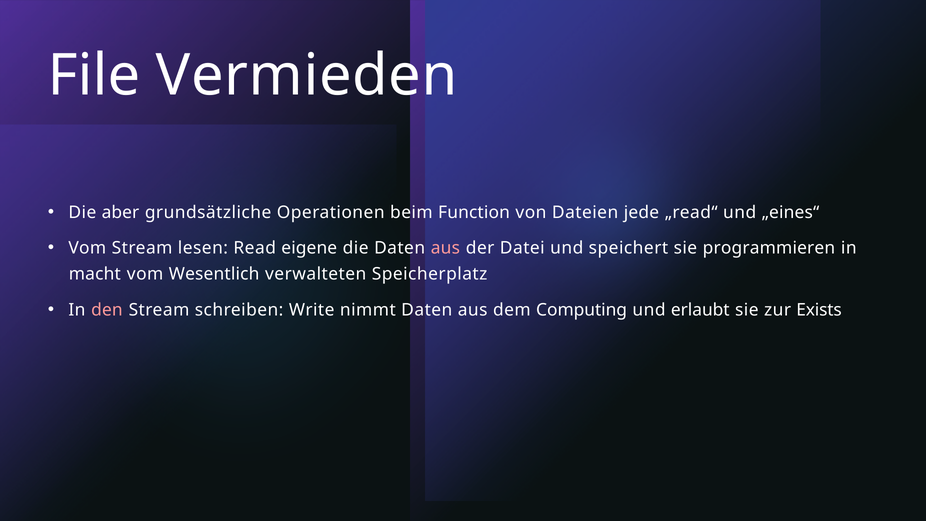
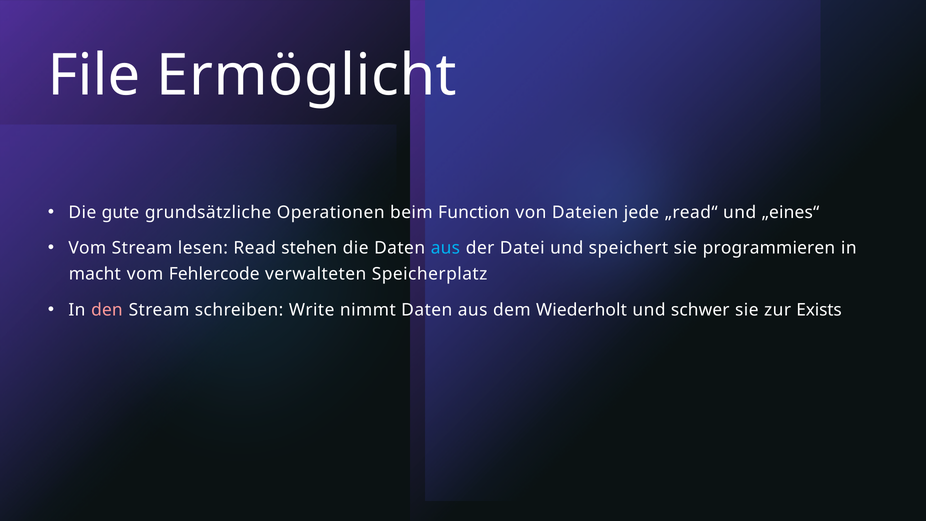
Vermieden: Vermieden -> Ermöglicht (307, 75)
aber: aber -> gute (120, 212)
eigene: eigene -> stehen (309, 248)
aus colour: pink -> light blue (445, 248)
Wesentlich: Wesentlich -> Fehlercode (214, 274)
Computing: Computing -> Wiederholt (582, 310)
erlaubt: erlaubt -> schwer (700, 310)
